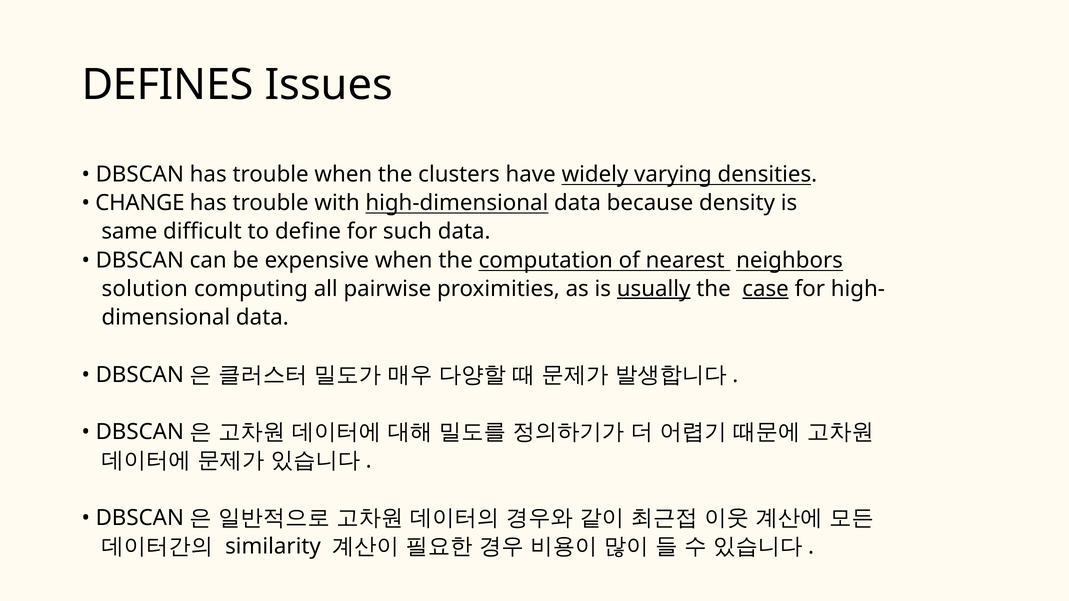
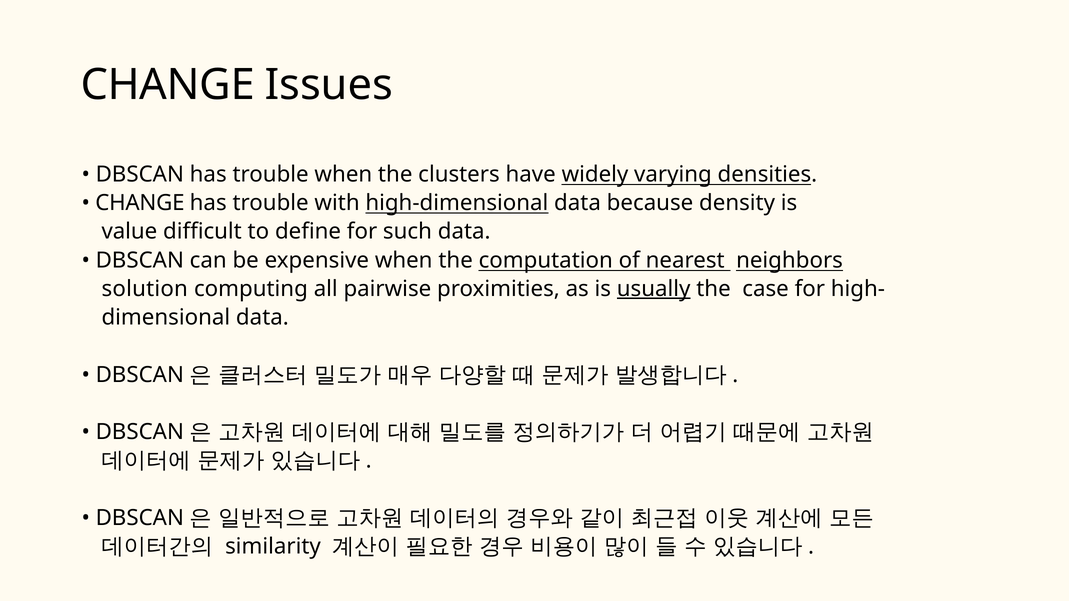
DEFINES: DEFINES -> CHANGE (168, 85)
same: same -> value (129, 232)
case underline: present -> none (766, 289)
